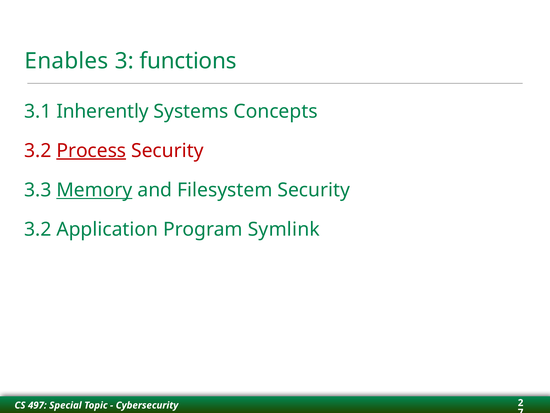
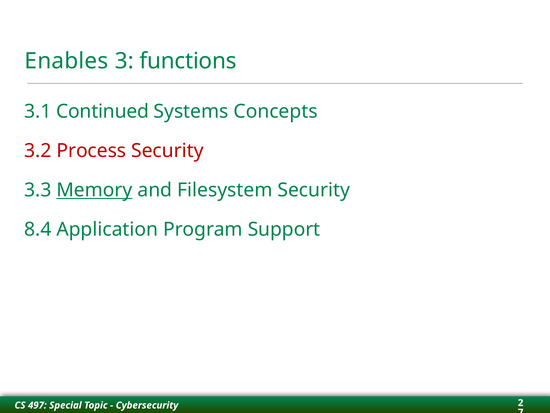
Inherently: Inherently -> Continued (103, 111)
Process underline: present -> none (91, 151)
3.2: 3.2 -> 8.4 (38, 229)
Symlink: Symlink -> Support (284, 229)
